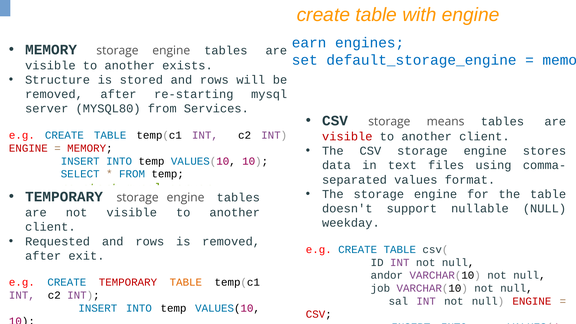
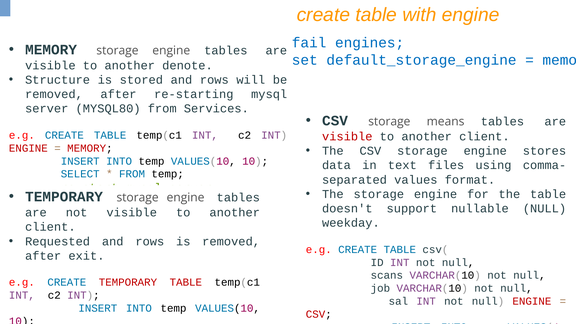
earn: earn -> fail (309, 43)
exists: exists -> denote (187, 65)
andor: andor -> scans (387, 275)
TABLE colour: orange -> red (186, 282)
